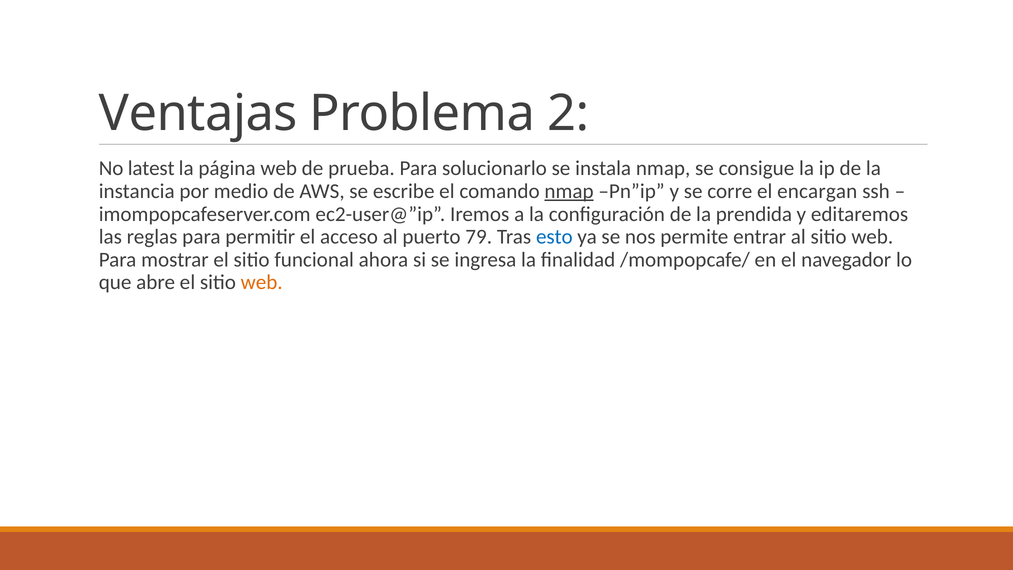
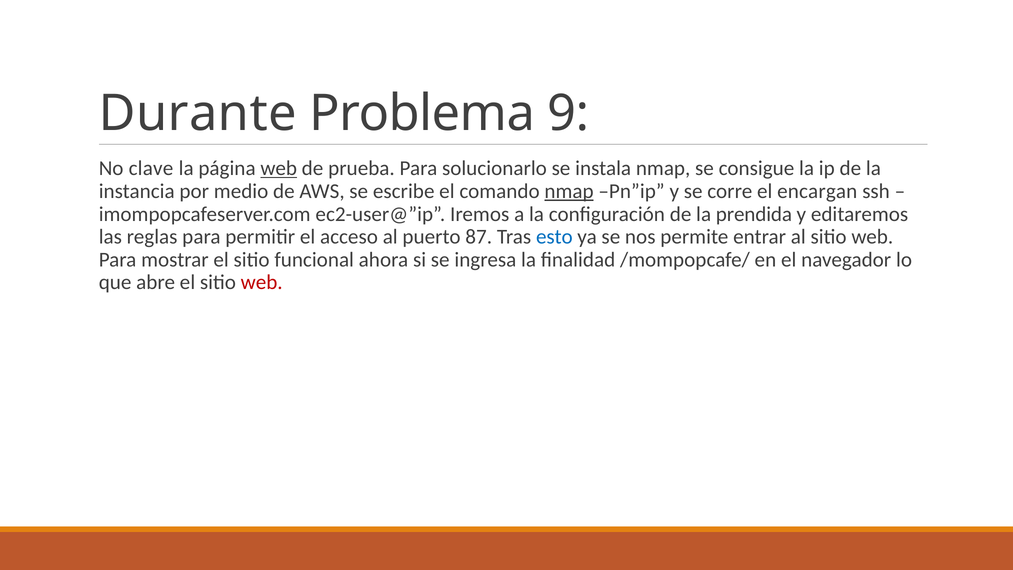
Ventajas: Ventajas -> Durante (198, 113)
2: 2 -> 9 (568, 113)
latest: latest -> clave (151, 168)
web underline: none -> present (279, 168)
79: 79 -> 87 (479, 237)
web colour: orange -> red (262, 282)
